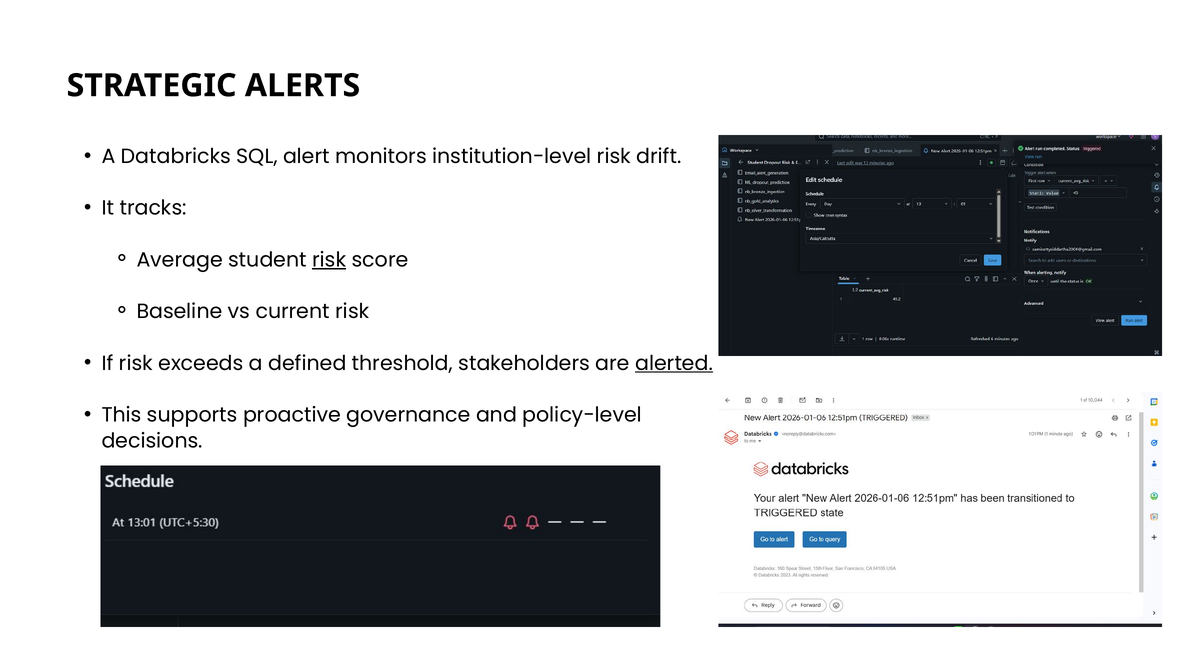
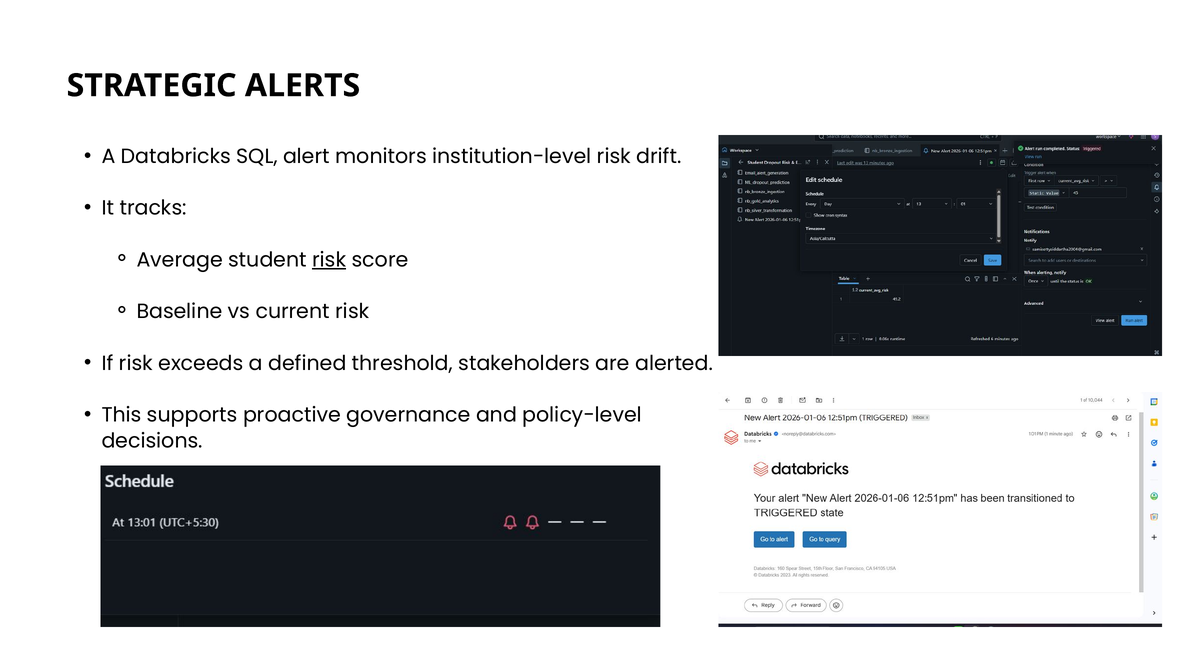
alerted underline: present -> none (674, 364)
